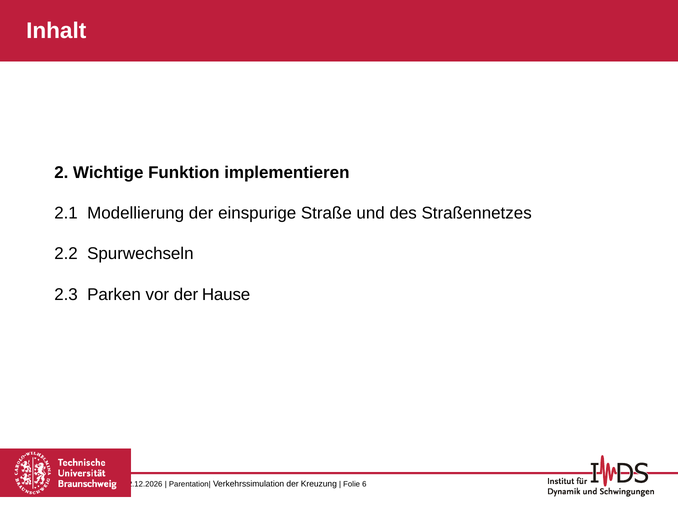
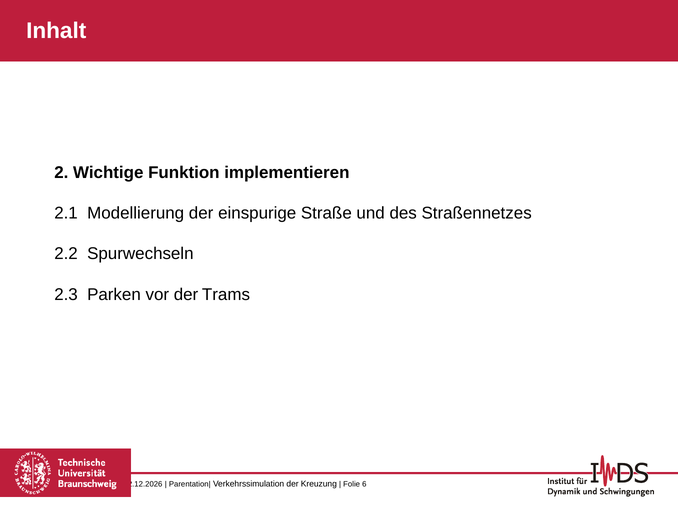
Hause: Hause -> Trams (226, 294)
